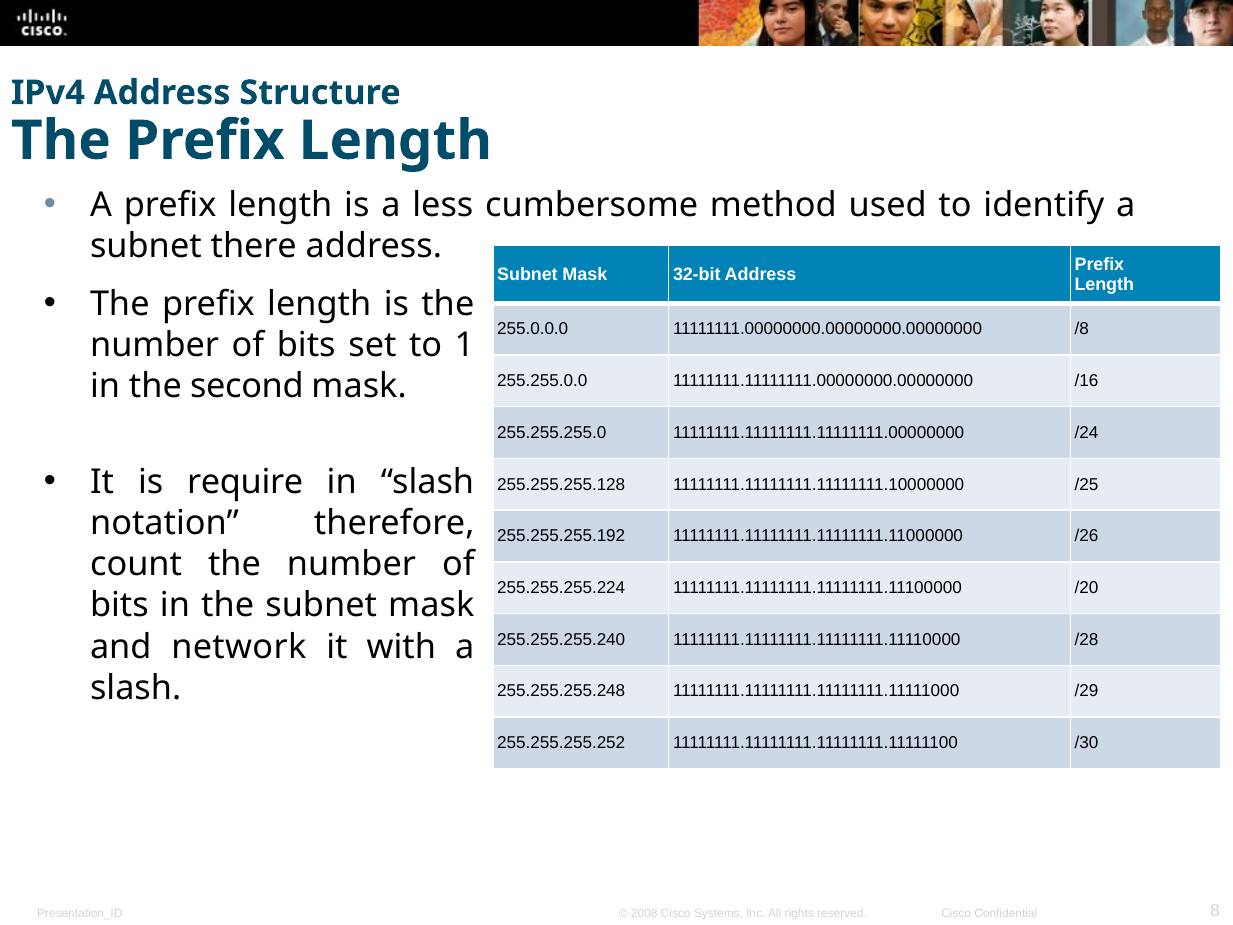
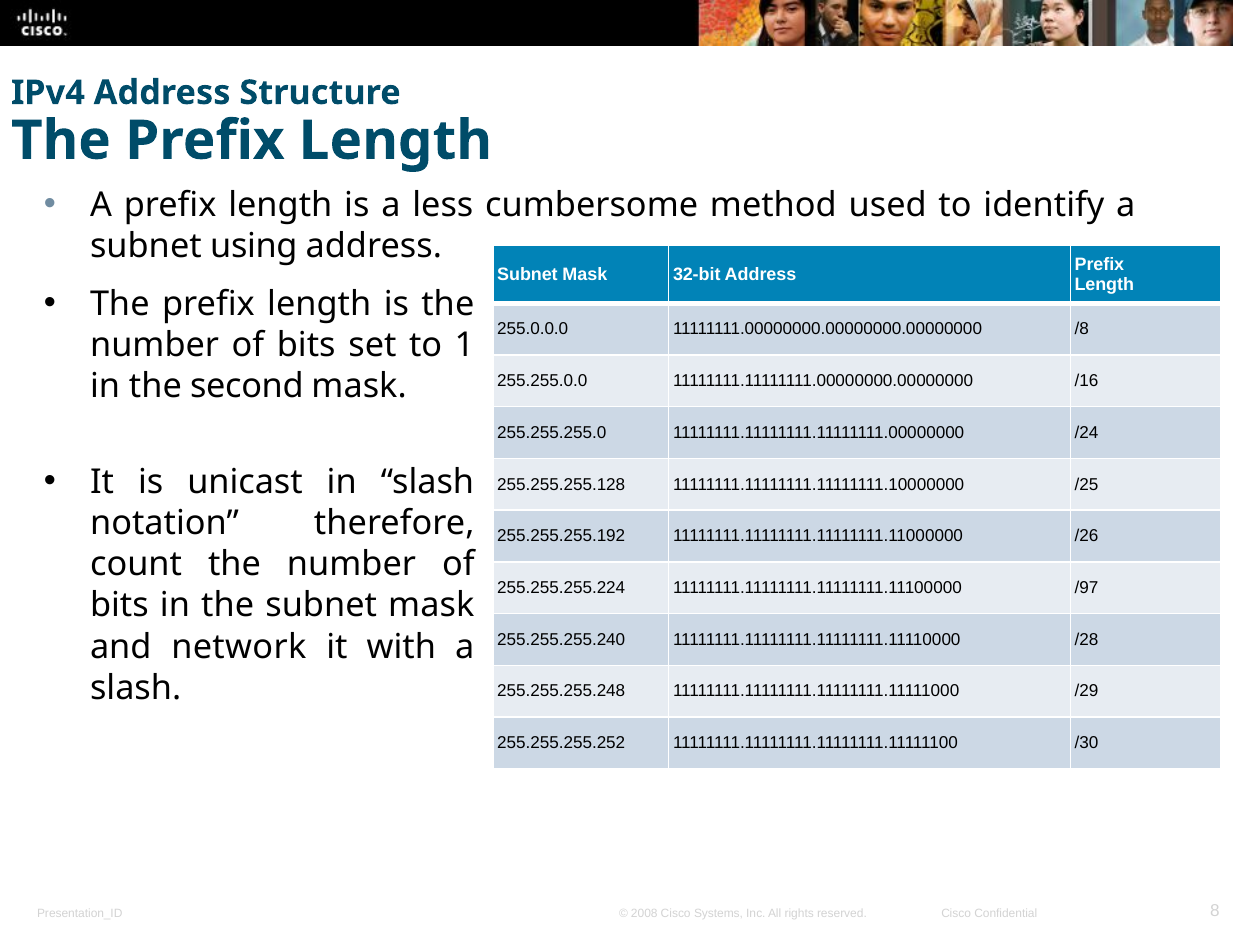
there: there -> using (254, 246)
require: require -> unicast (245, 482)
/20: /20 -> /97 (1086, 588)
